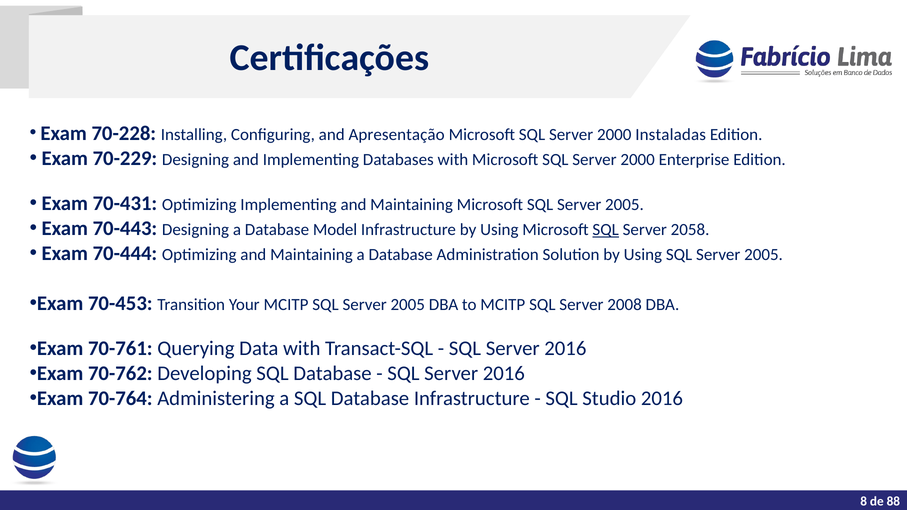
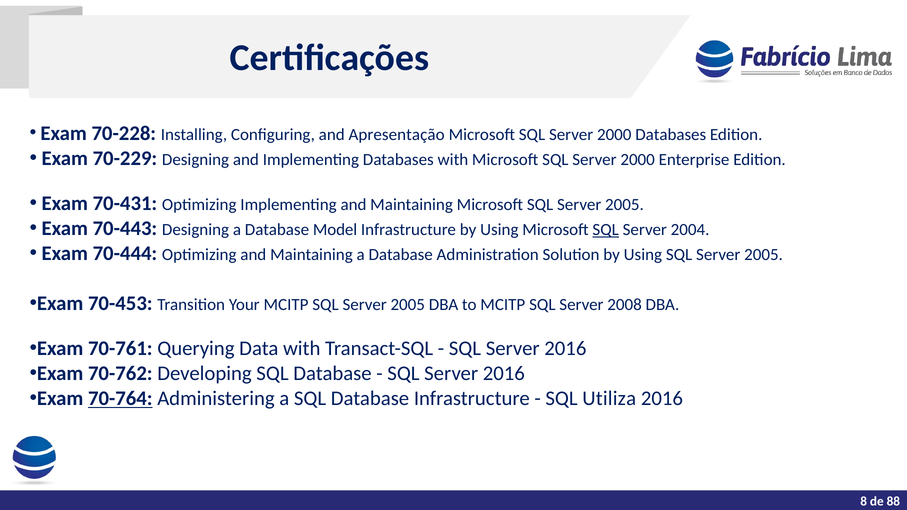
2000 Instaladas: Instaladas -> Databases (671, 135)
2058: 2058 -> 2004 (690, 230)
70-764 underline: none -> present (120, 399)
Studio: Studio -> Utiliza (609, 399)
